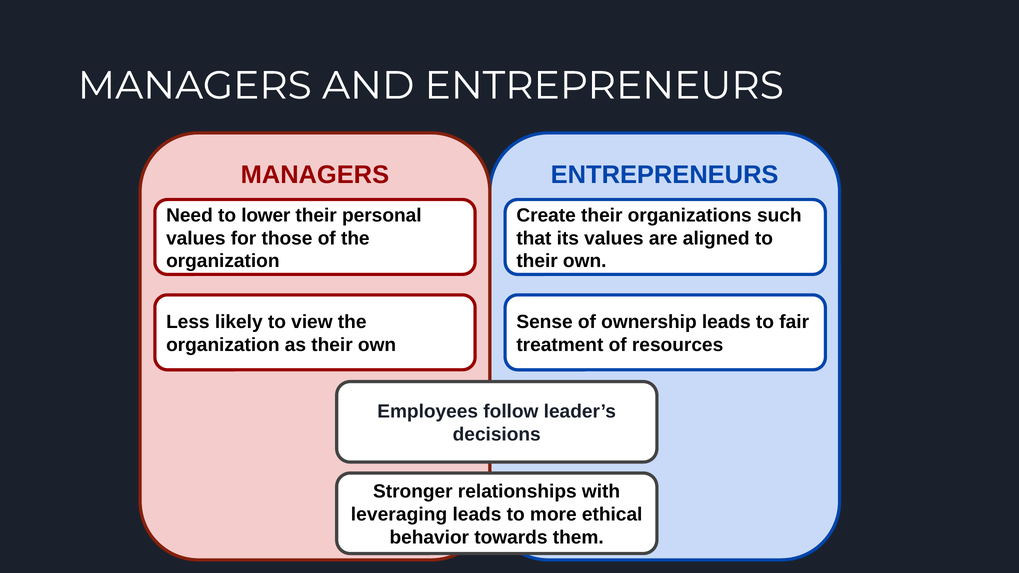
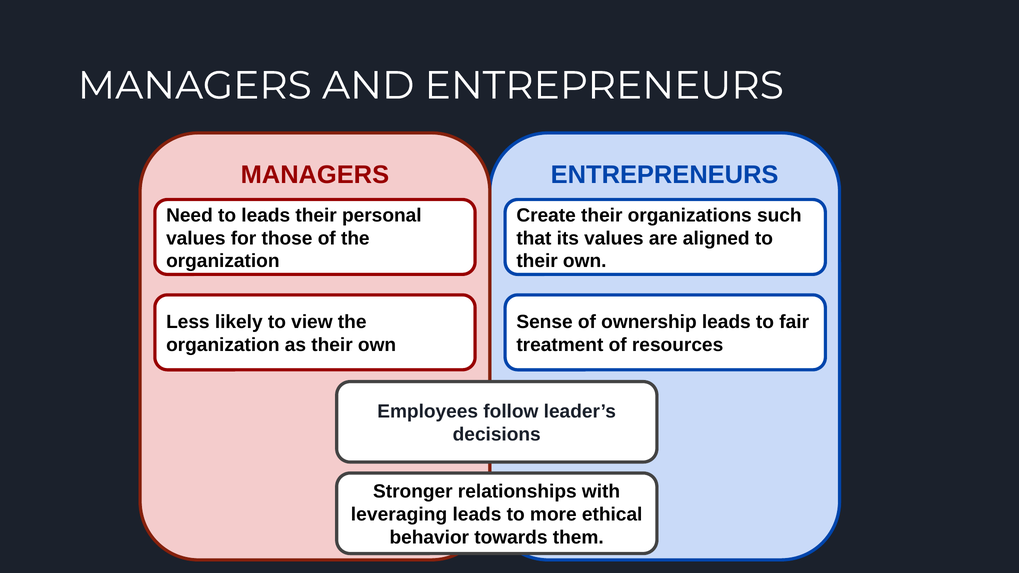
to lower: lower -> leads (266, 215)
